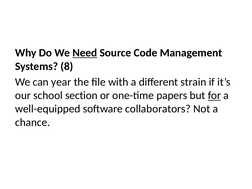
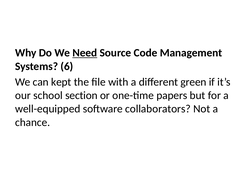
8: 8 -> 6 (67, 66)
year: year -> kept (61, 82)
strain: strain -> green (193, 82)
for underline: present -> none (214, 95)
